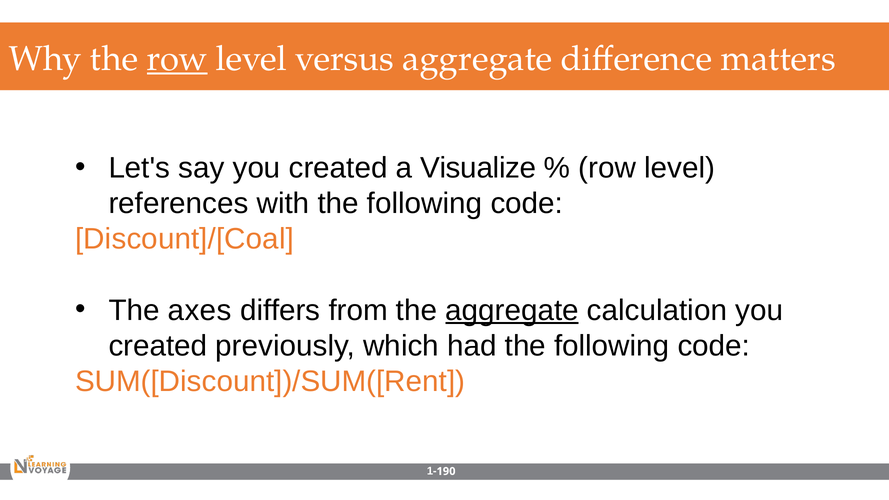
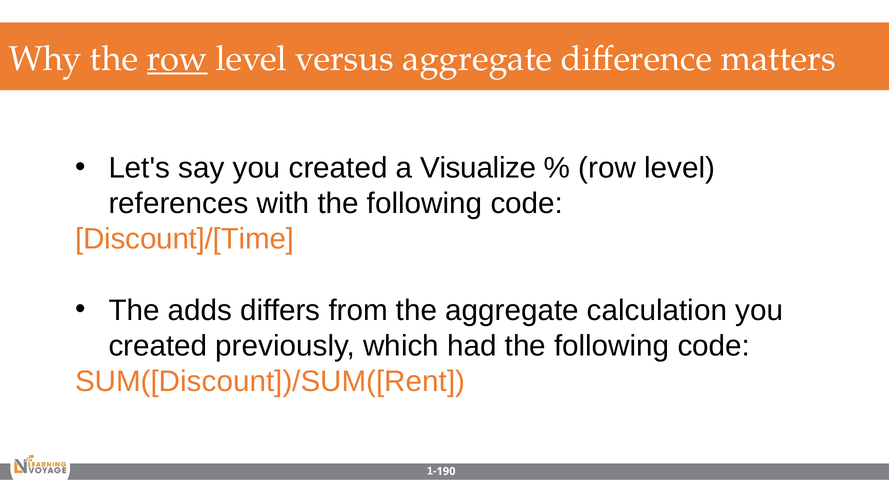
Discount]/[Coal: Discount]/[Coal -> Discount]/[Time (185, 239)
axes: axes -> adds (200, 310)
aggregate underline: present -> none (512, 310)
